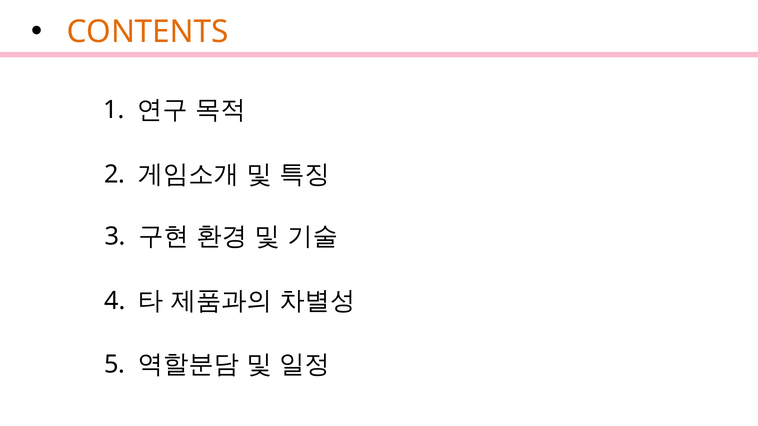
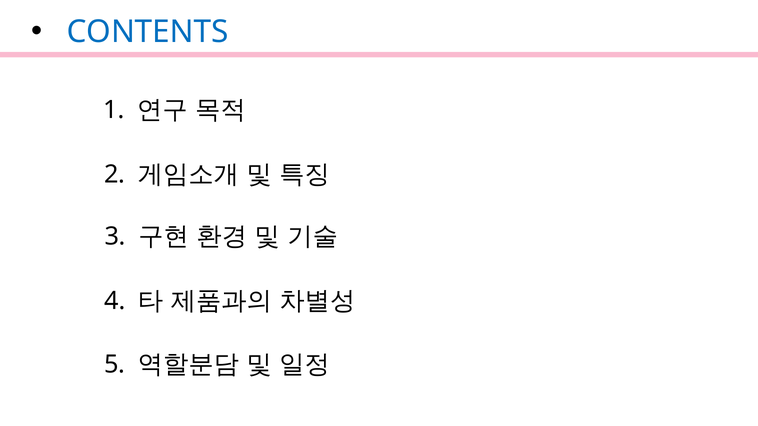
CONTENTS colour: orange -> blue (148, 32)
